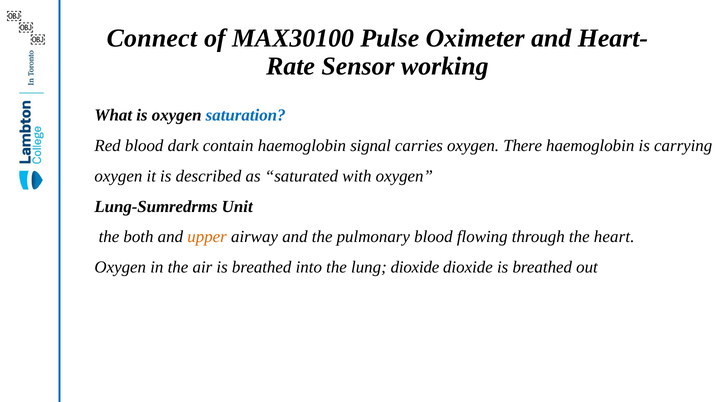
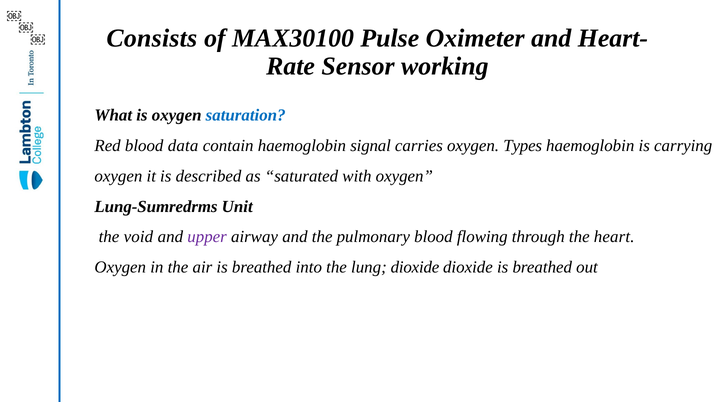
Connect: Connect -> Consists (152, 38)
dark: dark -> data (183, 146)
There: There -> Types (523, 146)
both: both -> void (138, 237)
upper colour: orange -> purple (207, 237)
